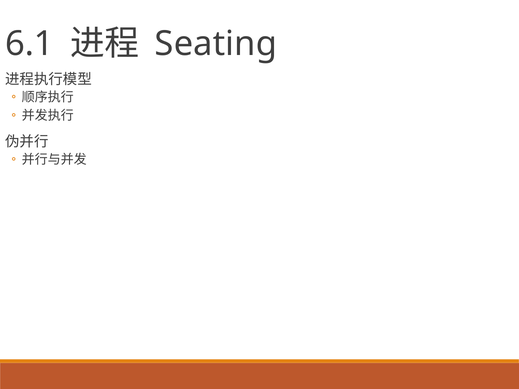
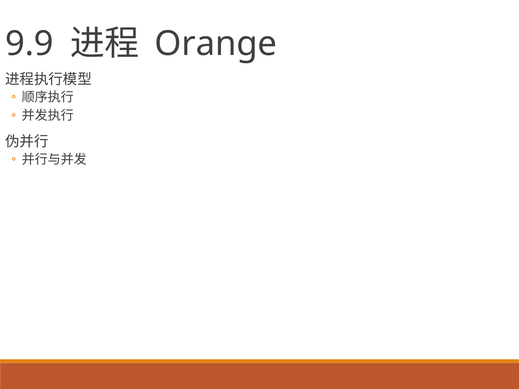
6.1: 6.1 -> 9.9 (29, 44)
Seating: Seating -> Orange (216, 44)
